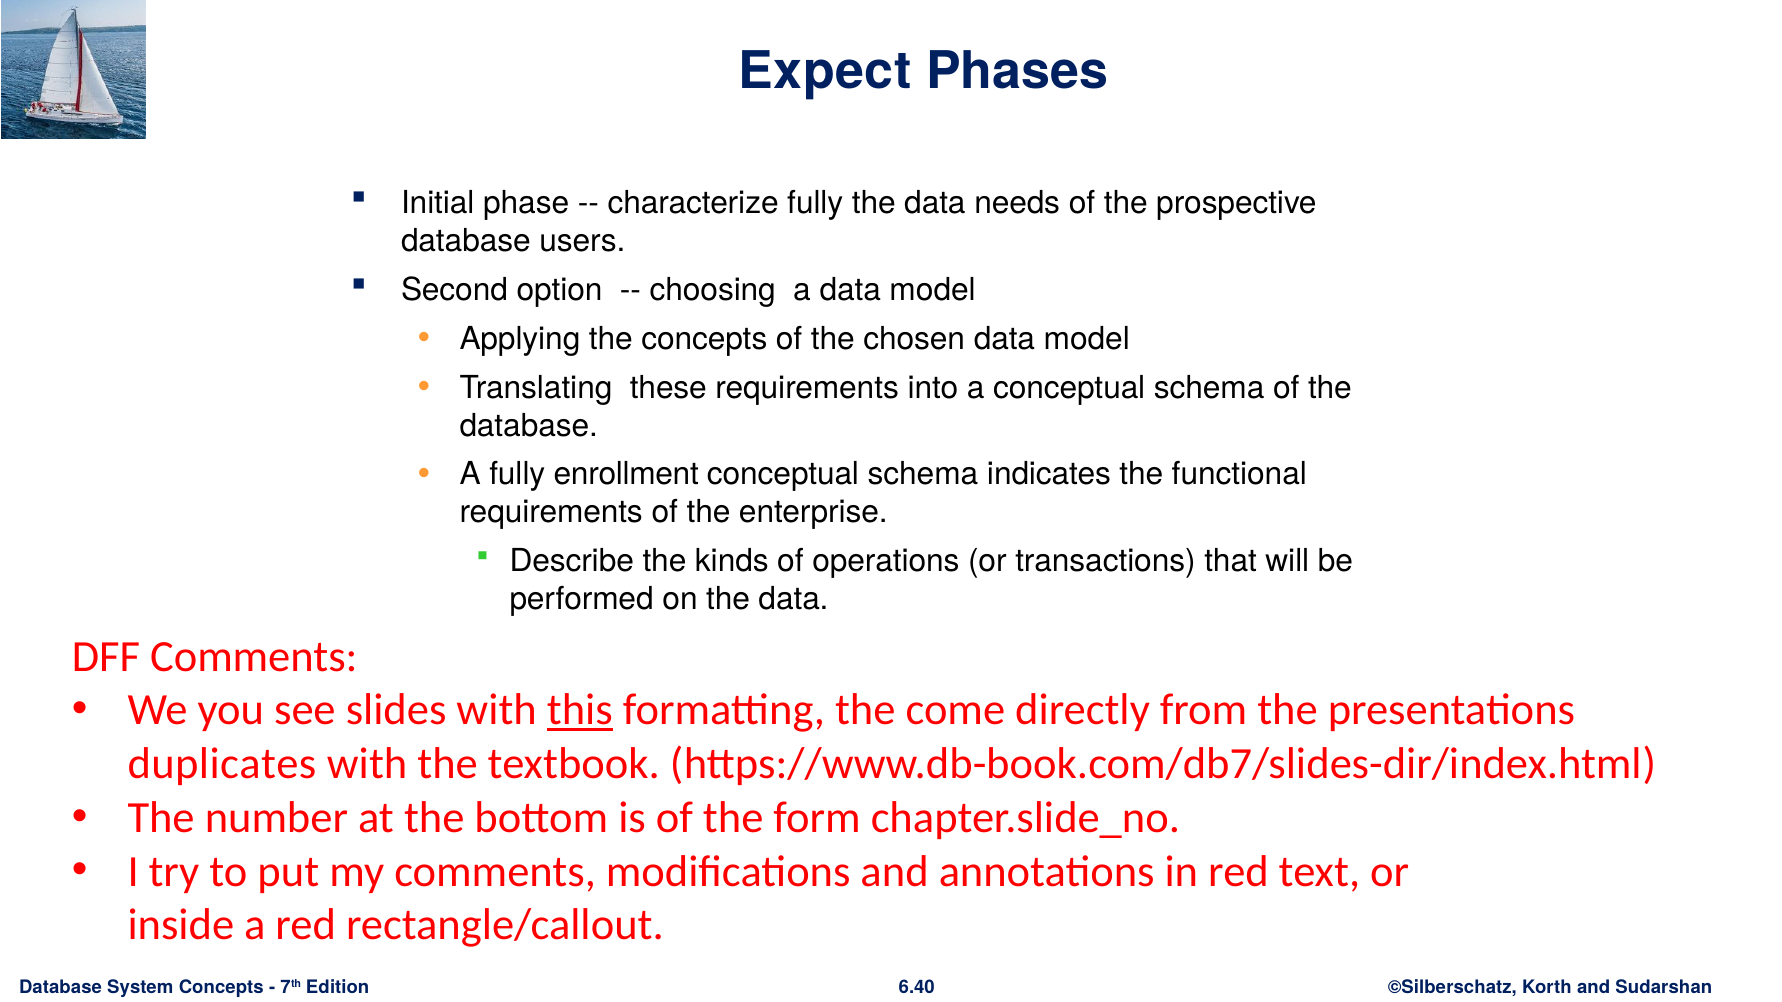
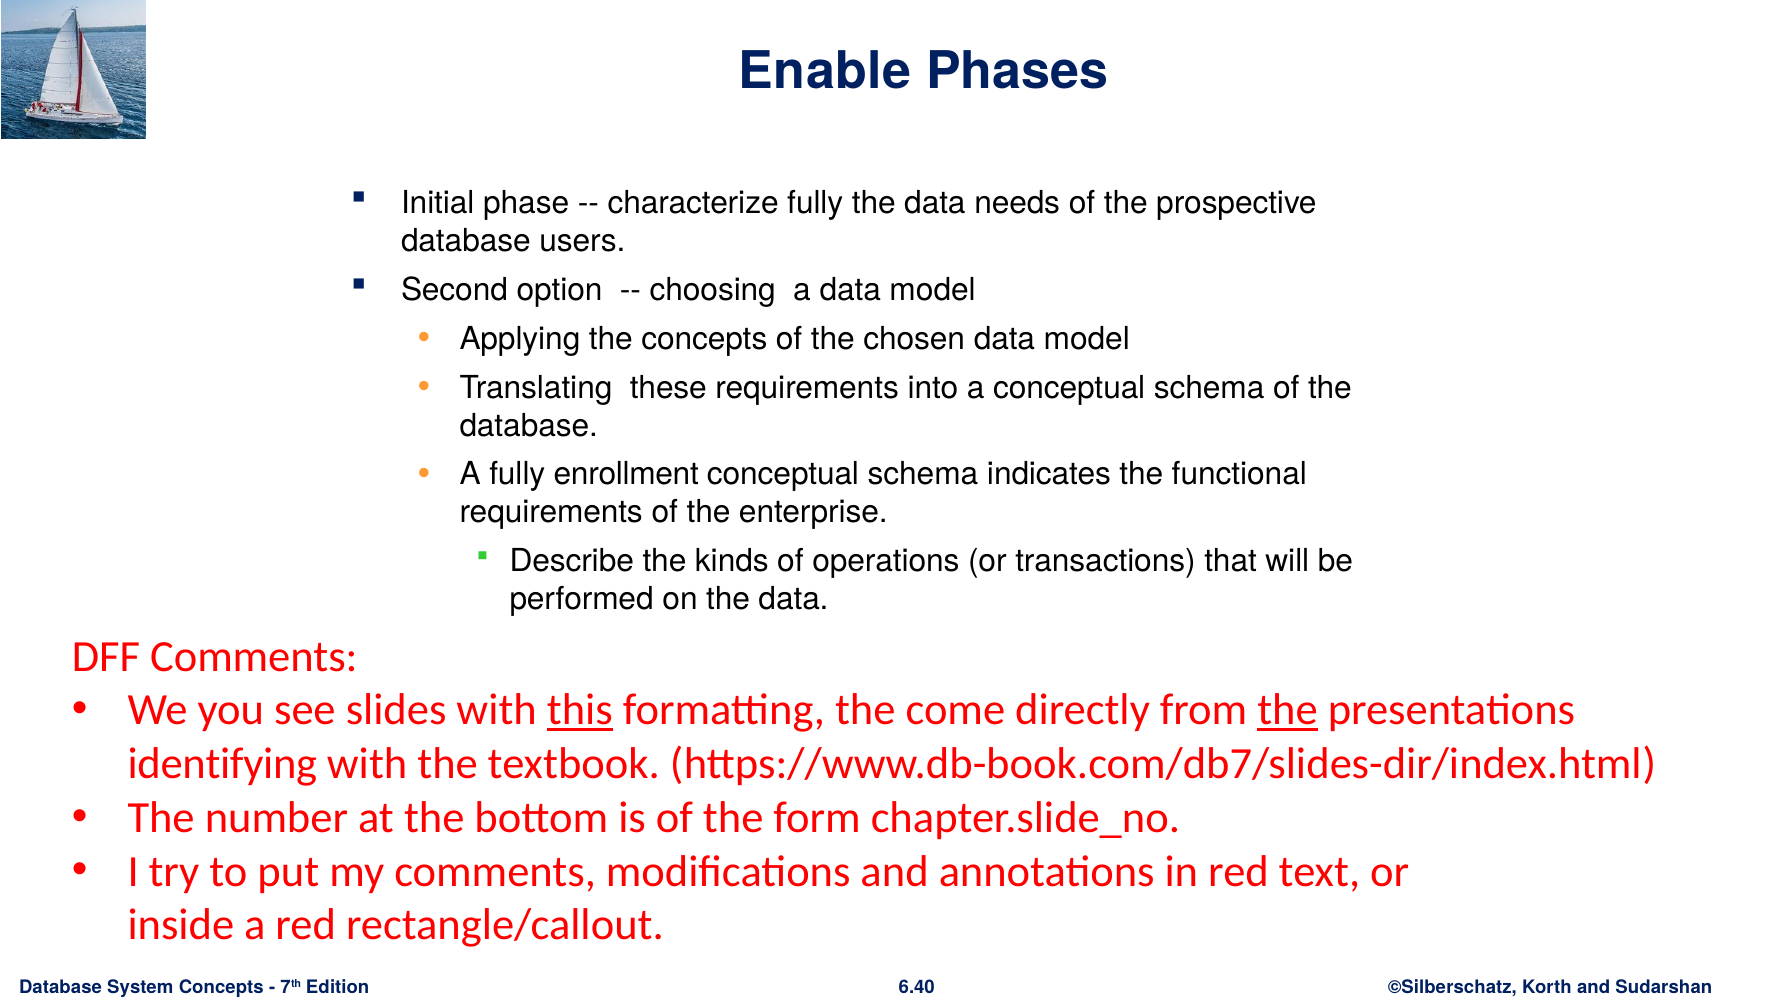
Expect: Expect -> Enable (825, 71)
the underline: none -> present (1288, 711)
duplicates: duplicates -> identifying (222, 764)
